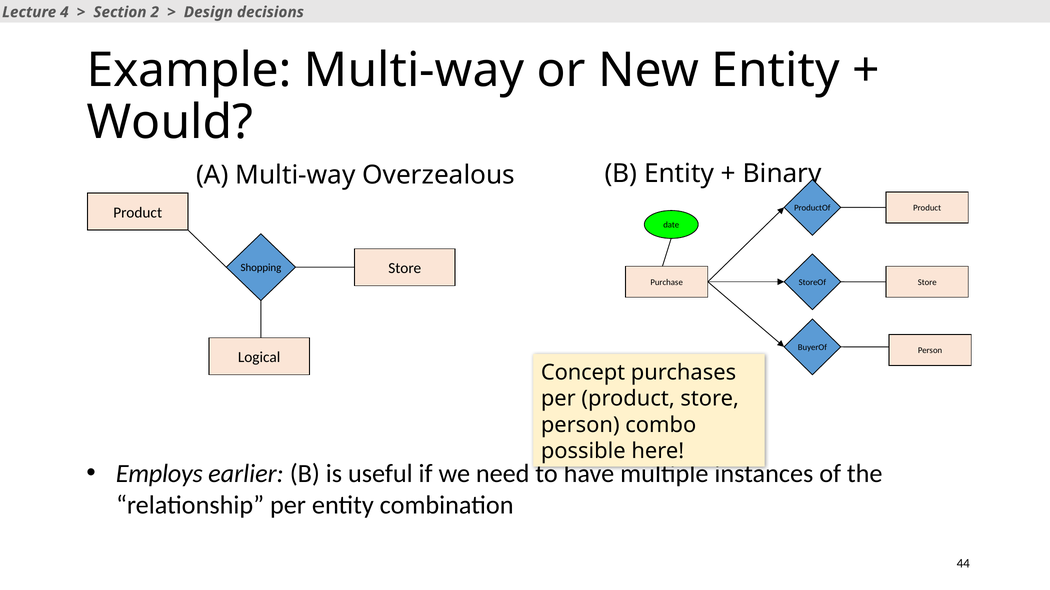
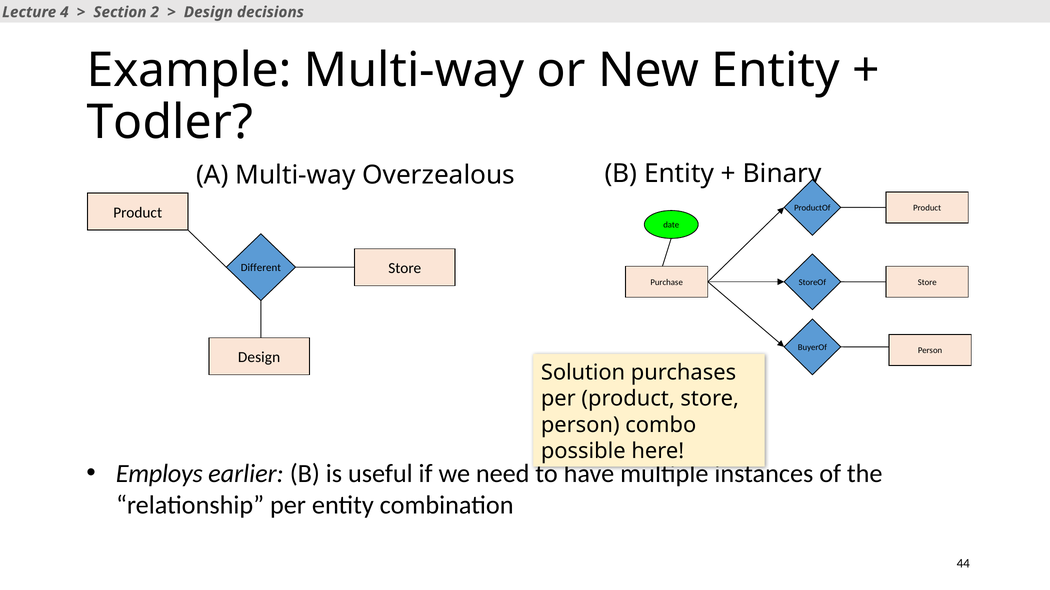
Would: Would -> Todler (170, 122)
Shopping: Shopping -> Different (261, 268)
Logical: Logical -> Design (259, 358)
Concept: Concept -> Solution (583, 373)
